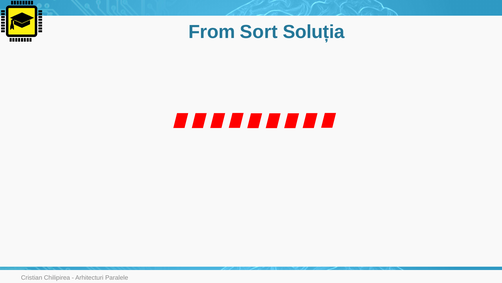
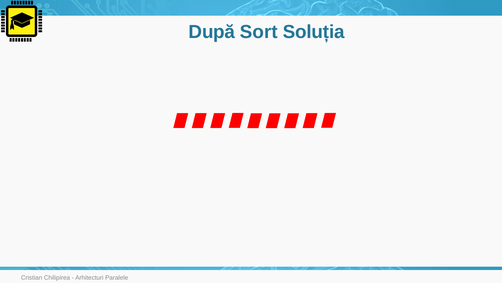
From: From -> După (212, 32)
